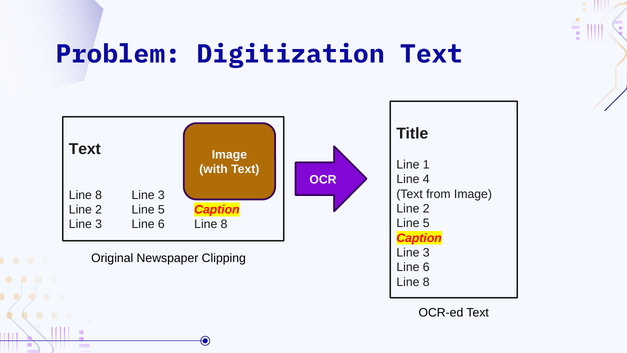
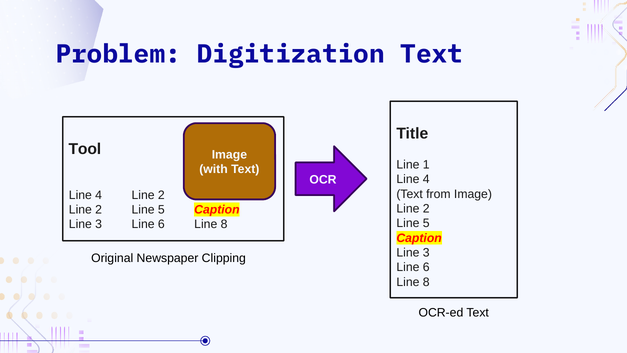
Text: Text -> Tool (85, 149)
8: 8 -> 4 (99, 195)
3: 3 -> 2 (161, 195)
